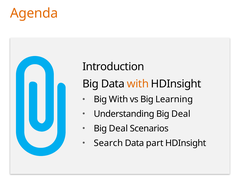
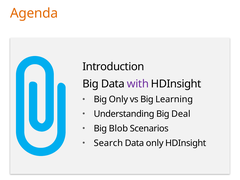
with colour: orange -> purple (138, 84)
Big With: With -> Only (118, 99)
Deal: Deal -> Blob (118, 128)
Data part: part -> only (155, 143)
